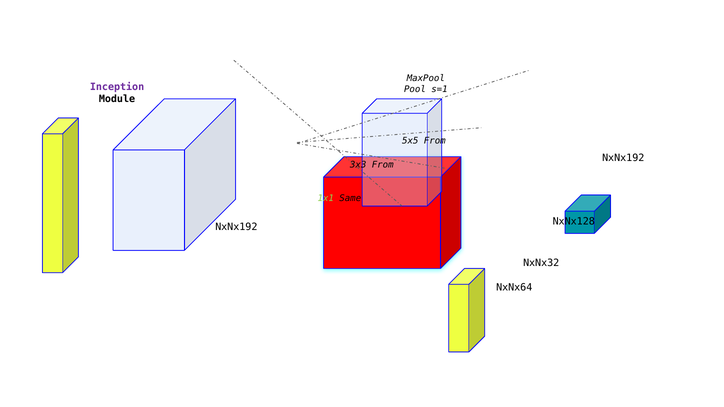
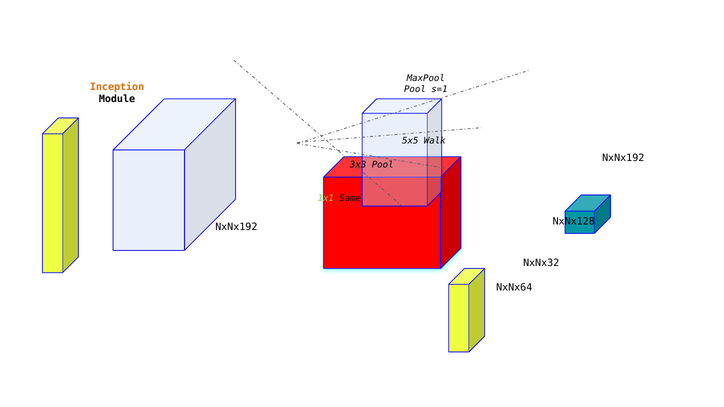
Inception colour: purple -> orange (117, 87)
5x5 From: From -> Walk (435, 141)
3x3 From: From -> Pool (383, 165)
